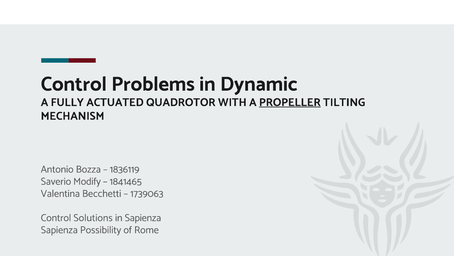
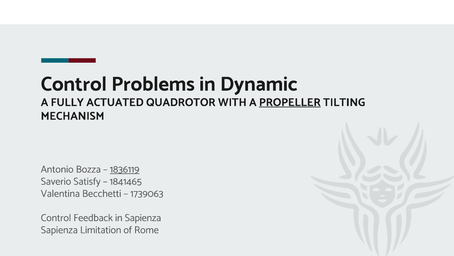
1836119 underline: none -> present (125, 169)
Modify: Modify -> Satisfy (87, 181)
Solutions: Solutions -> Feedback (93, 217)
Possibility: Possibility -> Limitation (101, 229)
